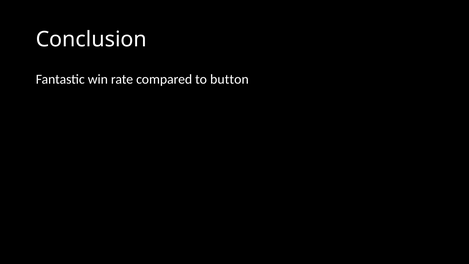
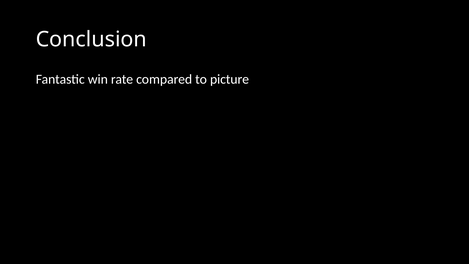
button: button -> picture (230, 79)
